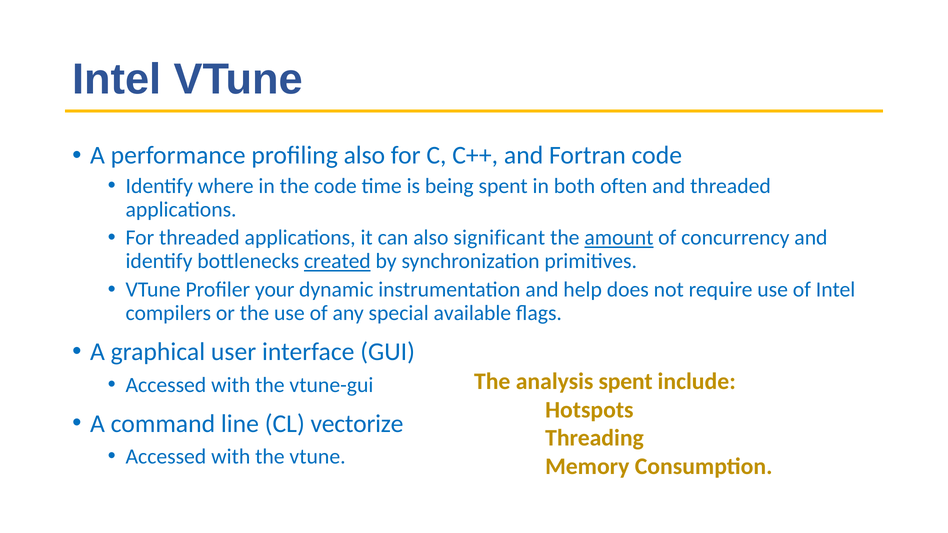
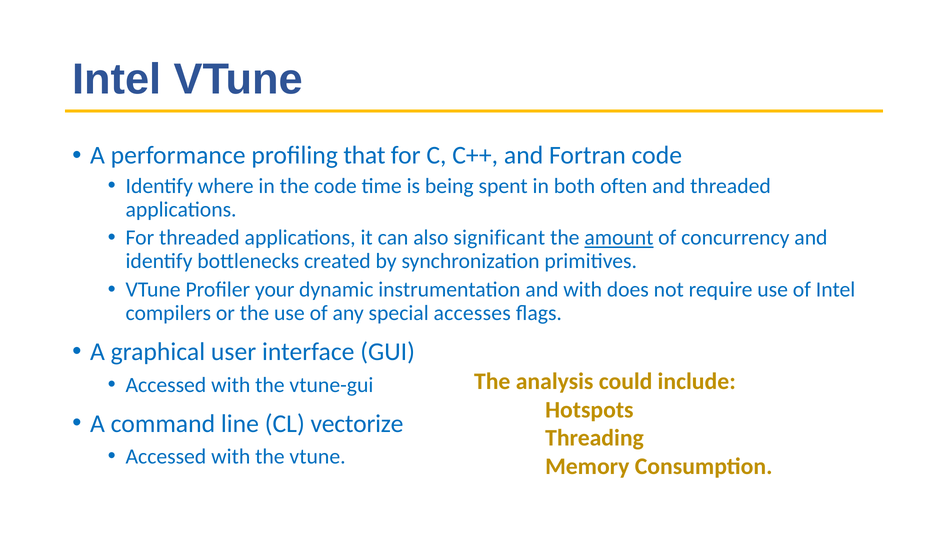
profiling also: also -> that (364, 156)
created underline: present -> none (337, 261)
and help: help -> with (583, 290)
available: available -> accesses (472, 313)
analysis spent: spent -> could (626, 381)
